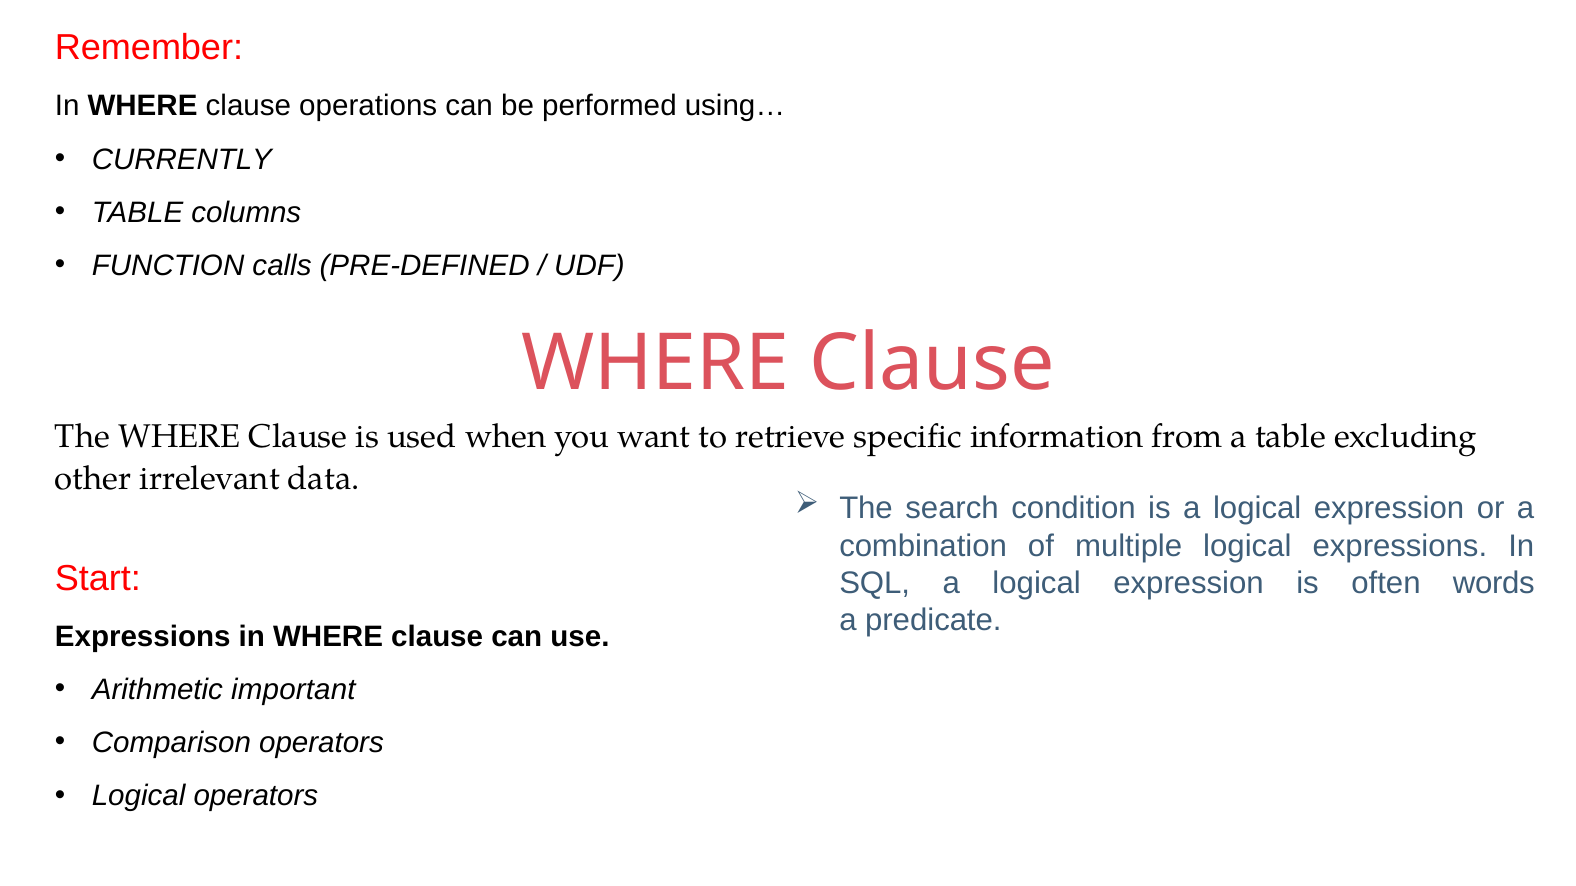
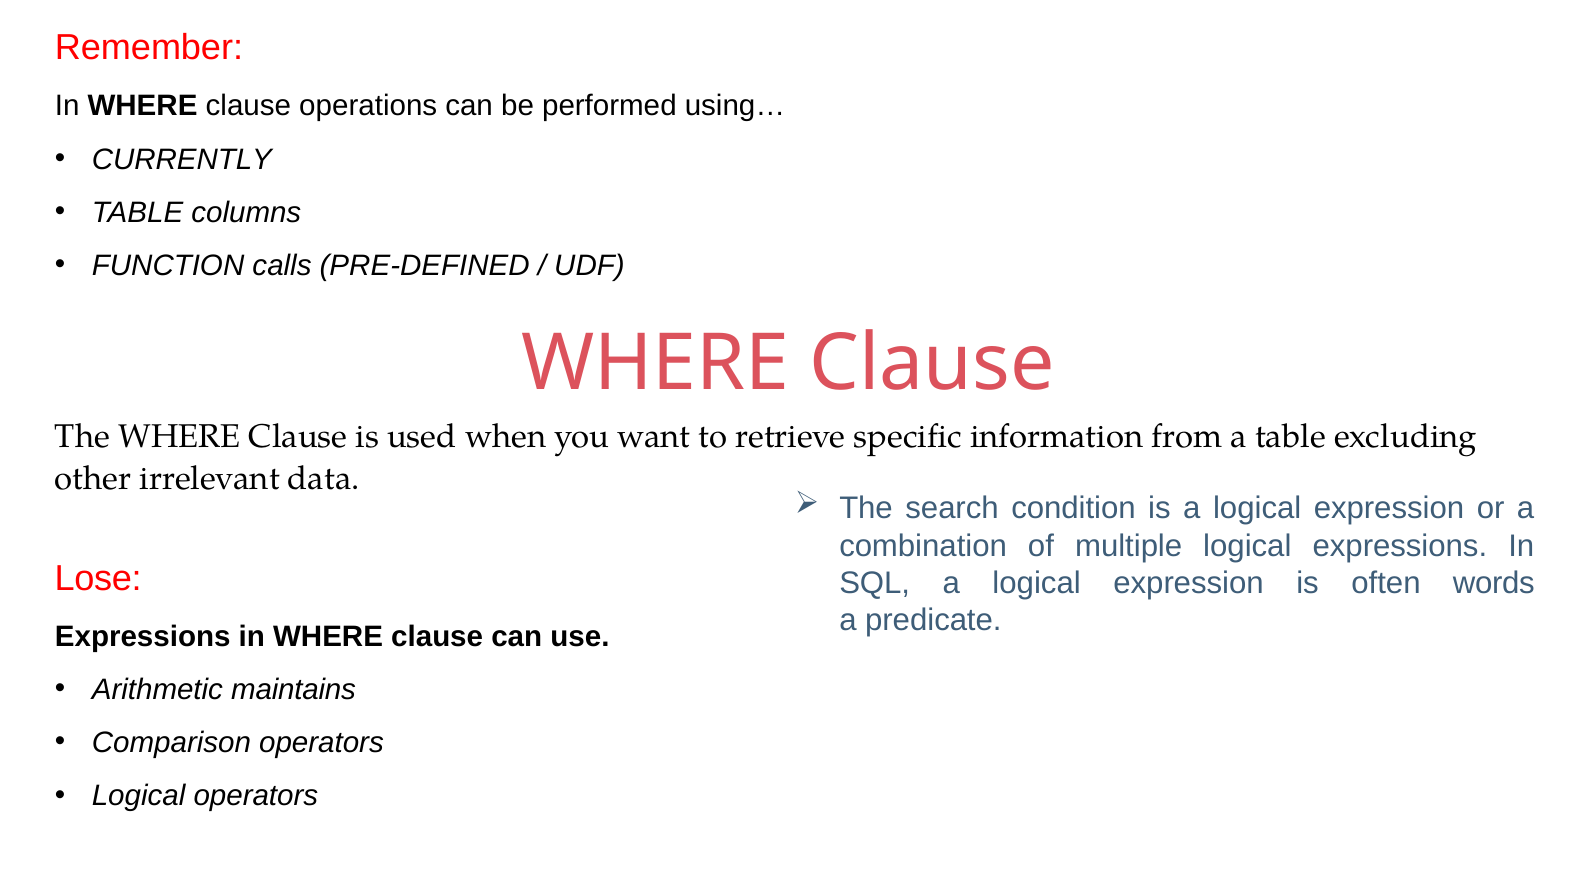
Start: Start -> Lose (98, 579)
important: important -> maintains (294, 690)
